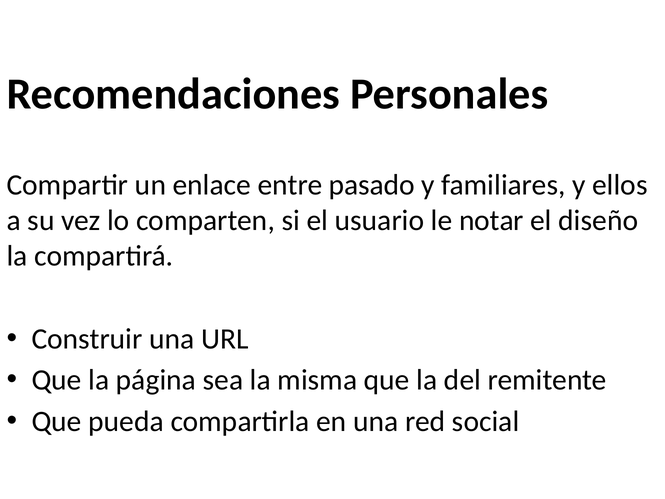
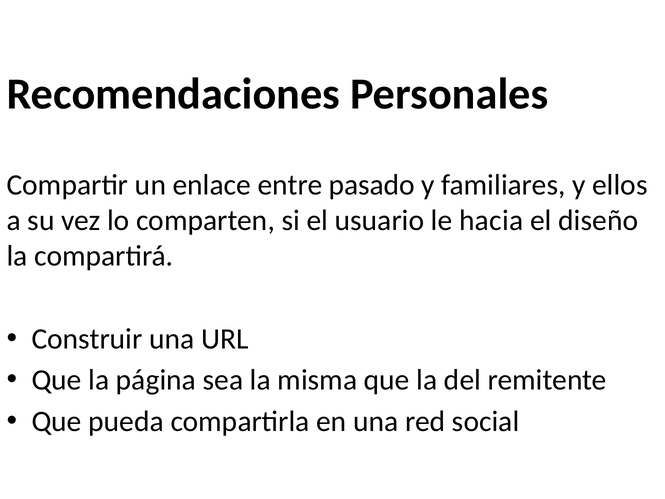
notar: notar -> hacia (491, 220)
